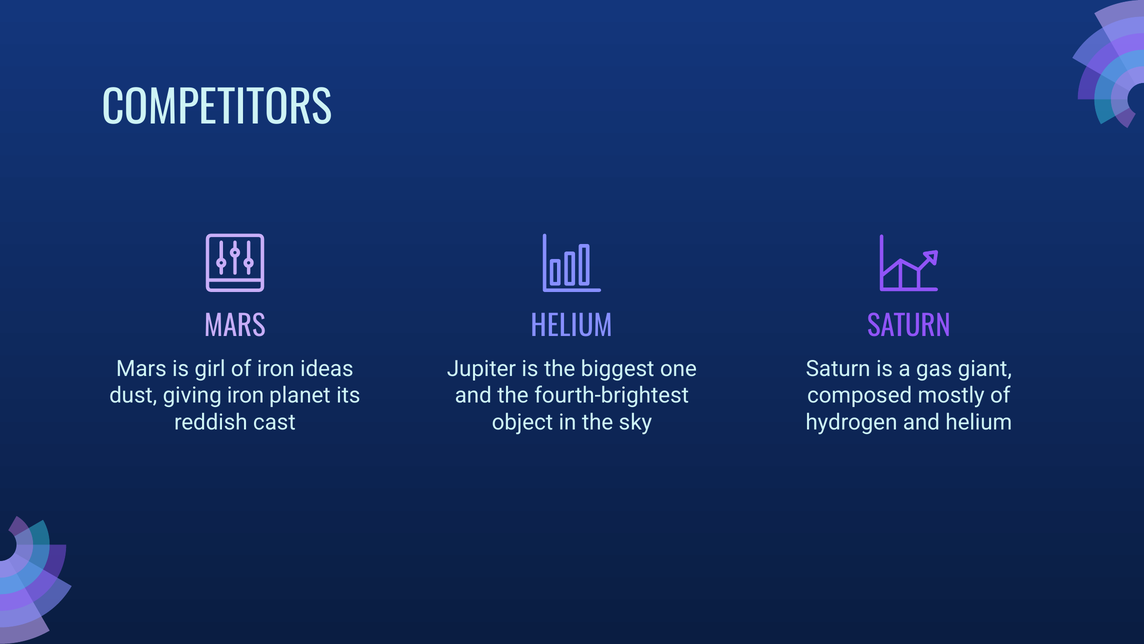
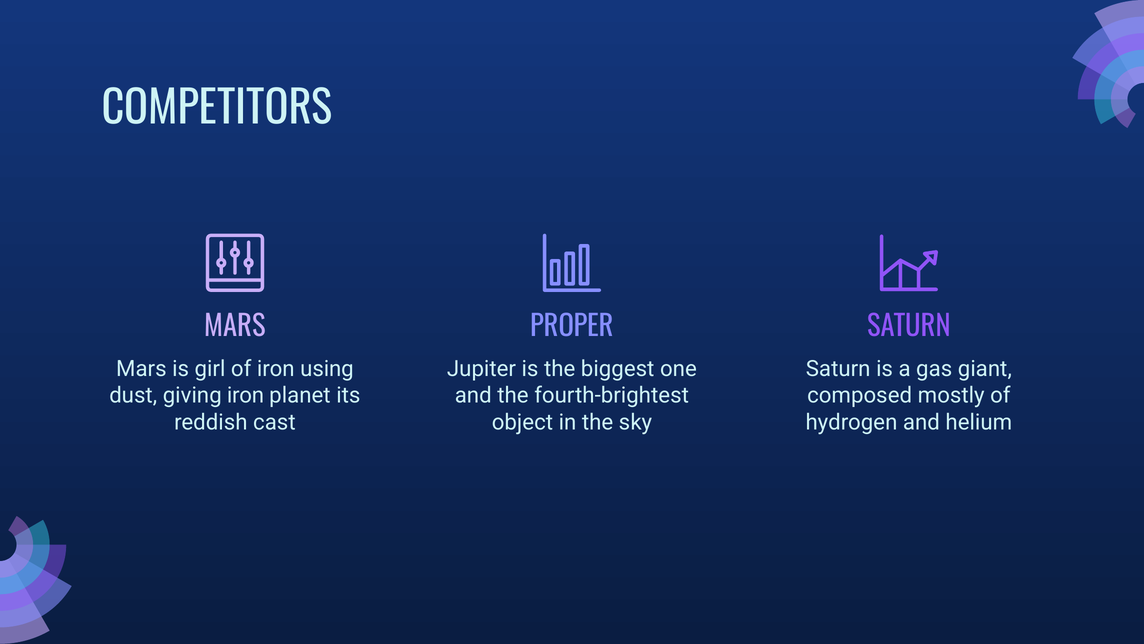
HELIUM: HELIUM -> PROPER (572, 327)
ideas: ideas -> using (327, 369)
